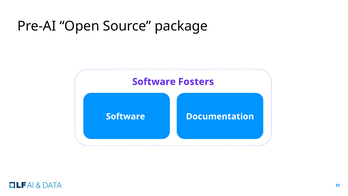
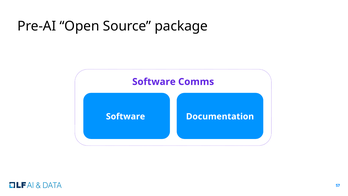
Fosters: Fosters -> Comms (196, 82)
